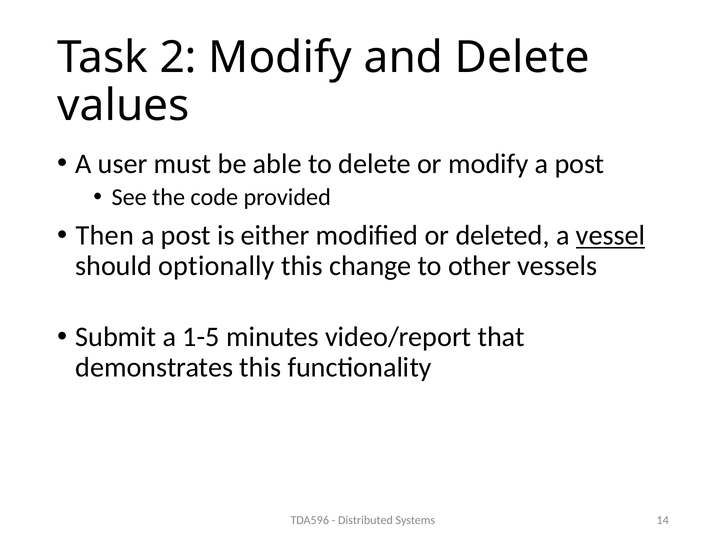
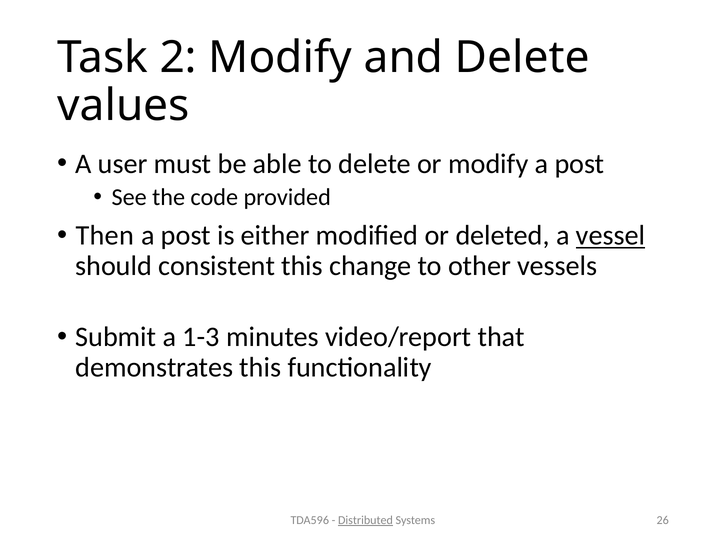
optionally: optionally -> consistent (217, 266)
1-5: 1-5 -> 1-3 (201, 337)
Distributed underline: none -> present (365, 520)
14: 14 -> 26 (663, 520)
